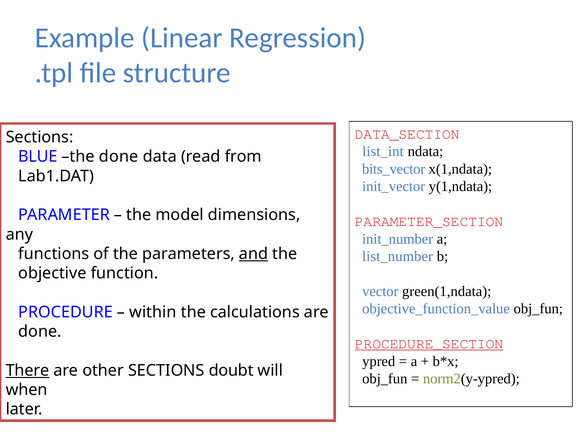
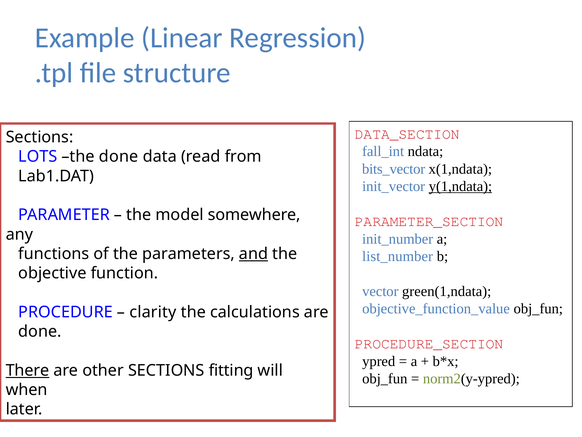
list_int: list_int -> fall_int (383, 151)
BLUE: BLUE -> LOTS (38, 156)
y(1,ndata underline: none -> present (460, 186)
dimensions: dimensions -> somewhere (254, 215)
within: within -> clarity (153, 312)
PROCEDURE_SECTION underline: present -> none (429, 343)
doubt: doubt -> fitting (231, 370)
